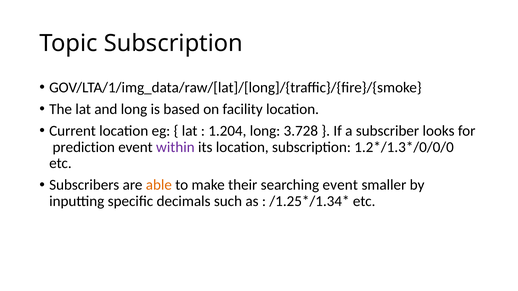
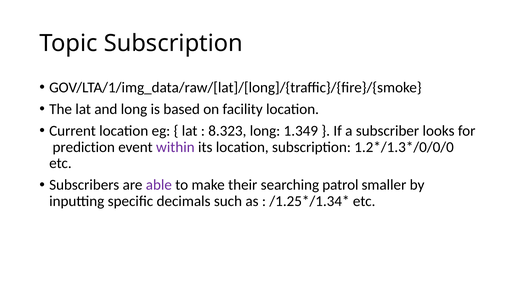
1.204: 1.204 -> 8.323 (227, 131)
3.728: 3.728 -> 1.349 (301, 131)
able colour: orange -> purple (159, 185)
searching event: event -> patrol (340, 185)
